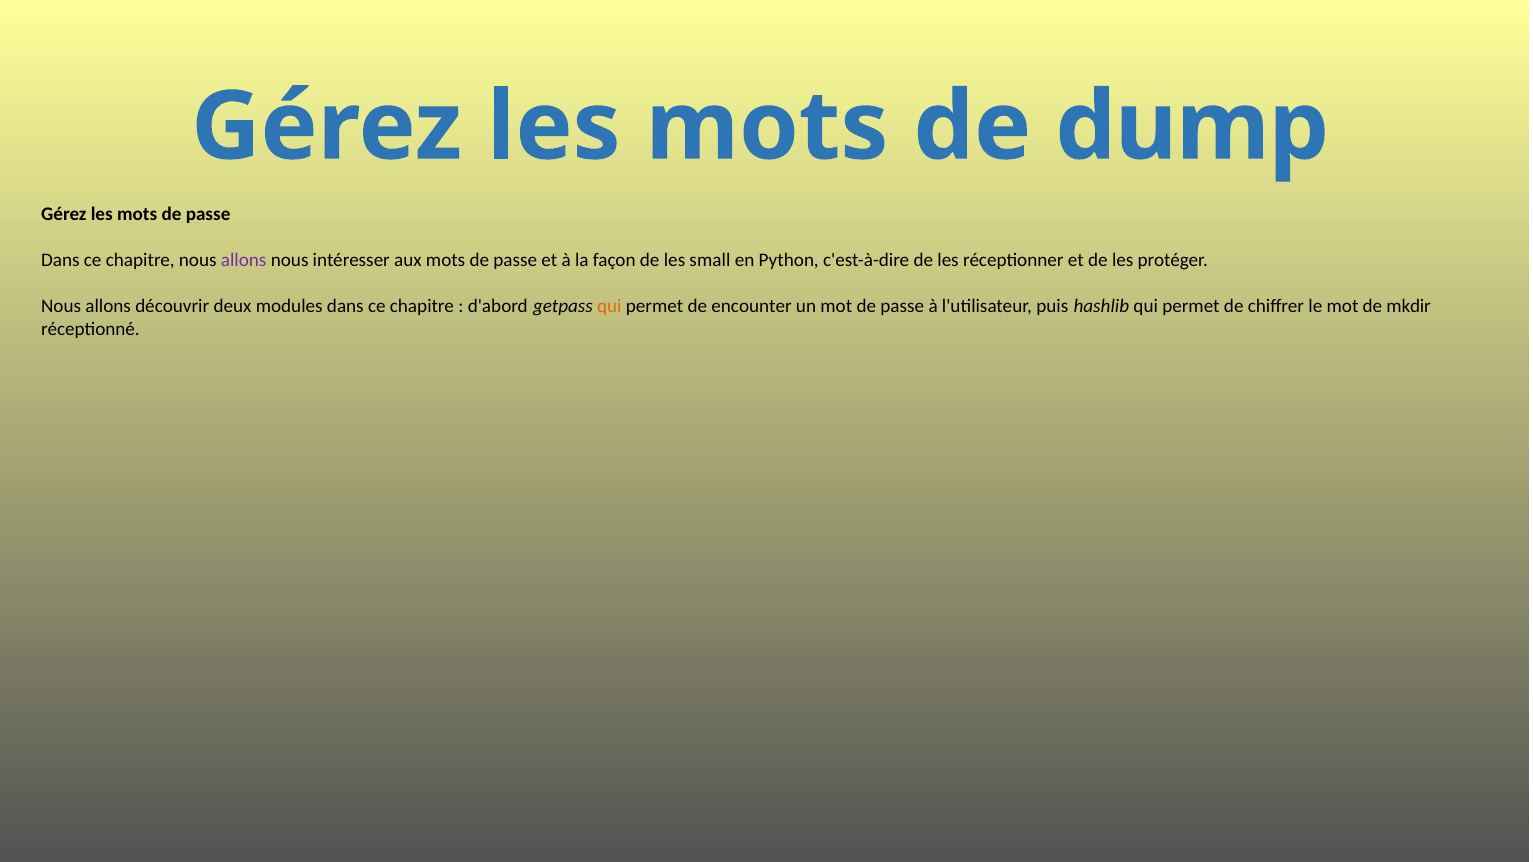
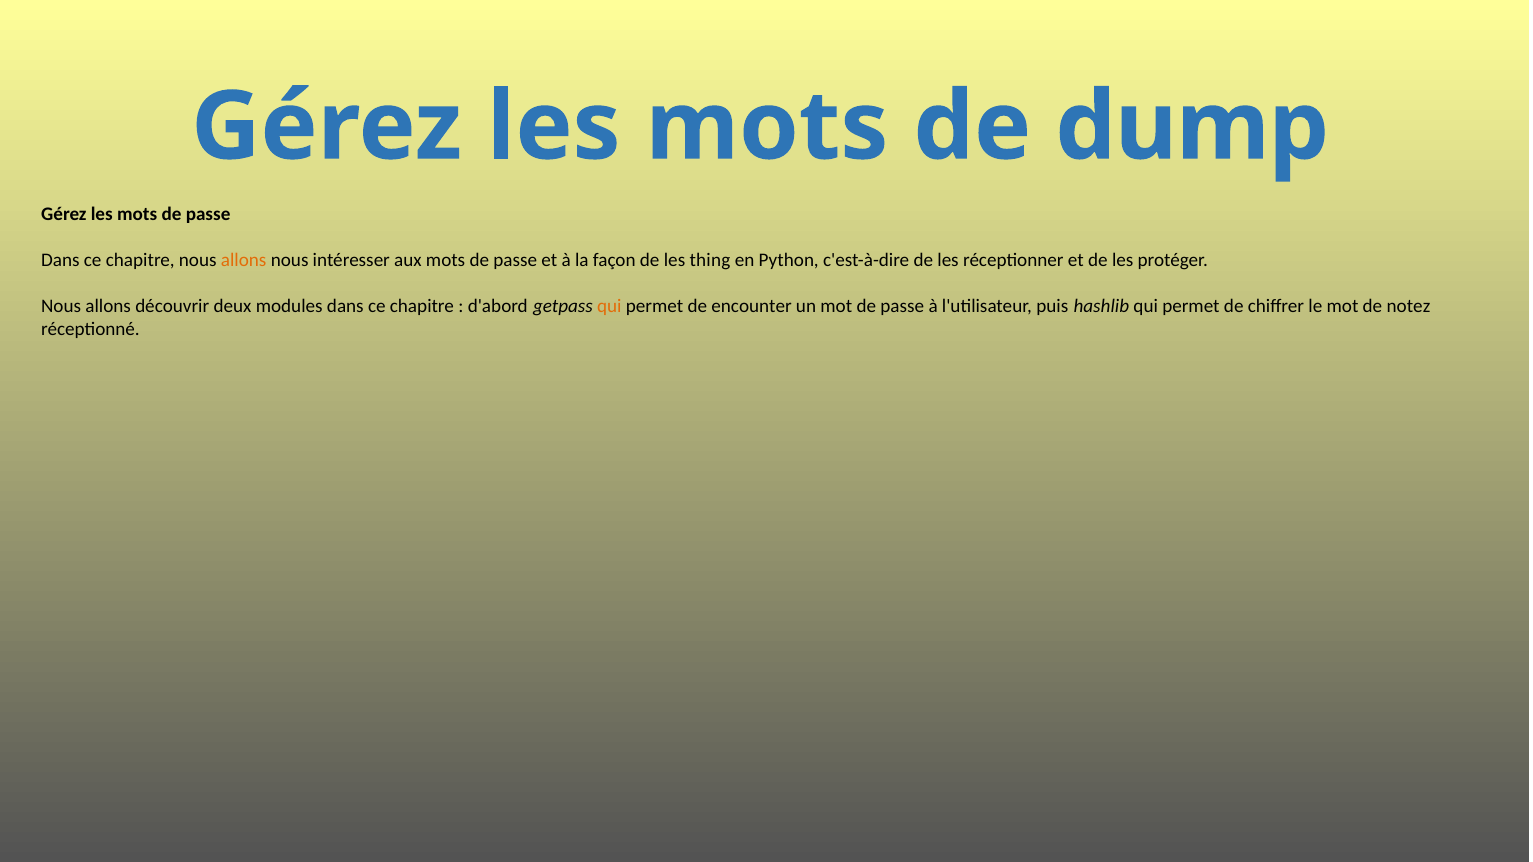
allons colour: purple -> orange (244, 261)
small: small -> thing (710, 261)
mkdir: mkdir -> notez (1408, 307)
